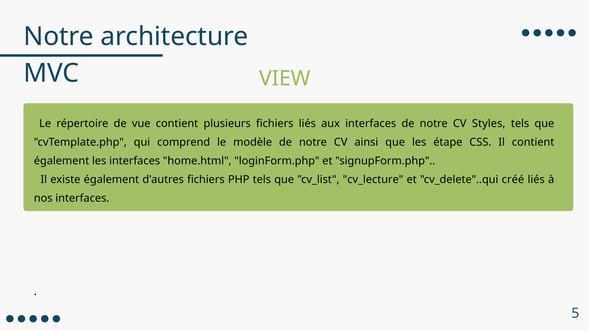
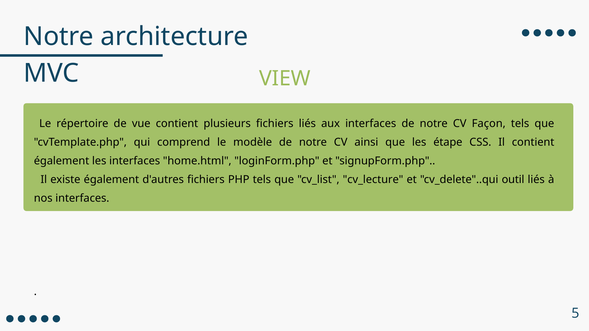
Styles: Styles -> Façon (489, 124)
créé: créé -> outil (513, 180)
